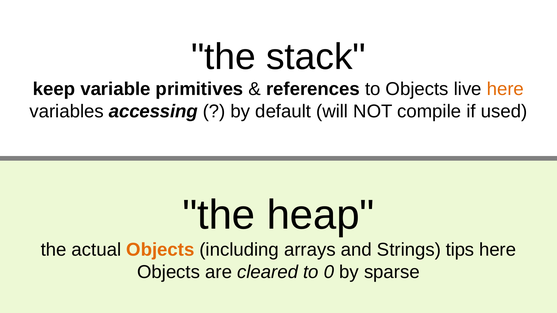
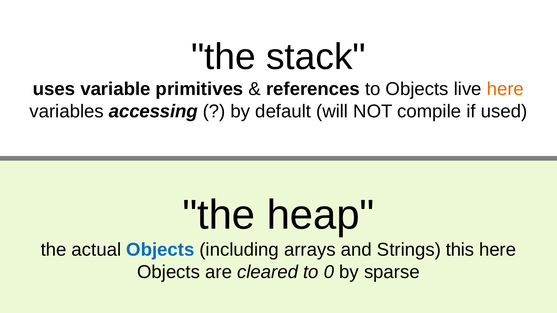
keep: keep -> uses (54, 89)
Objects colour: orange -> blue (160, 250)
tips: tips -> this (460, 250)
